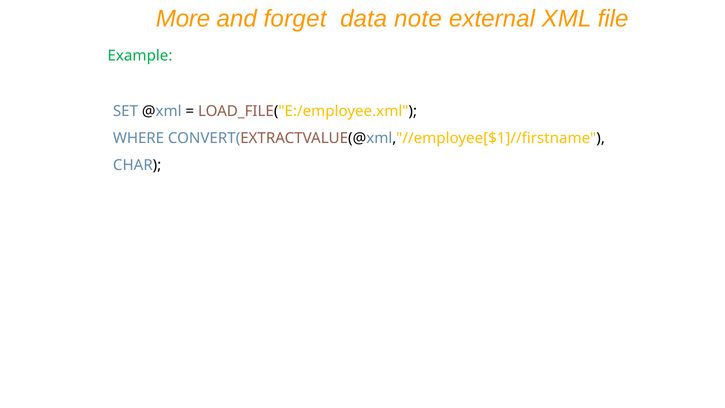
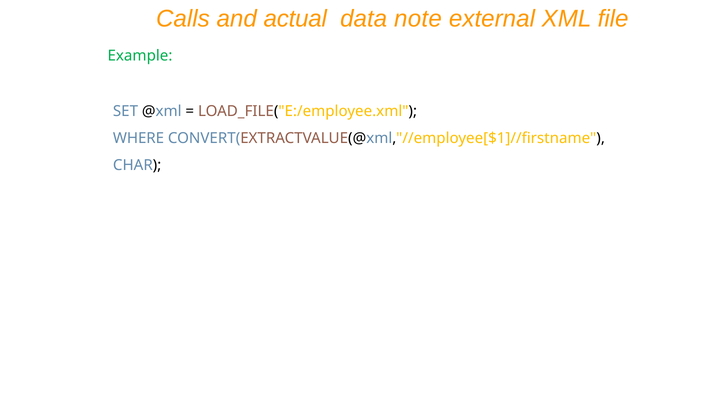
More: More -> Calls (183, 19)
forget: forget -> actual (295, 19)
